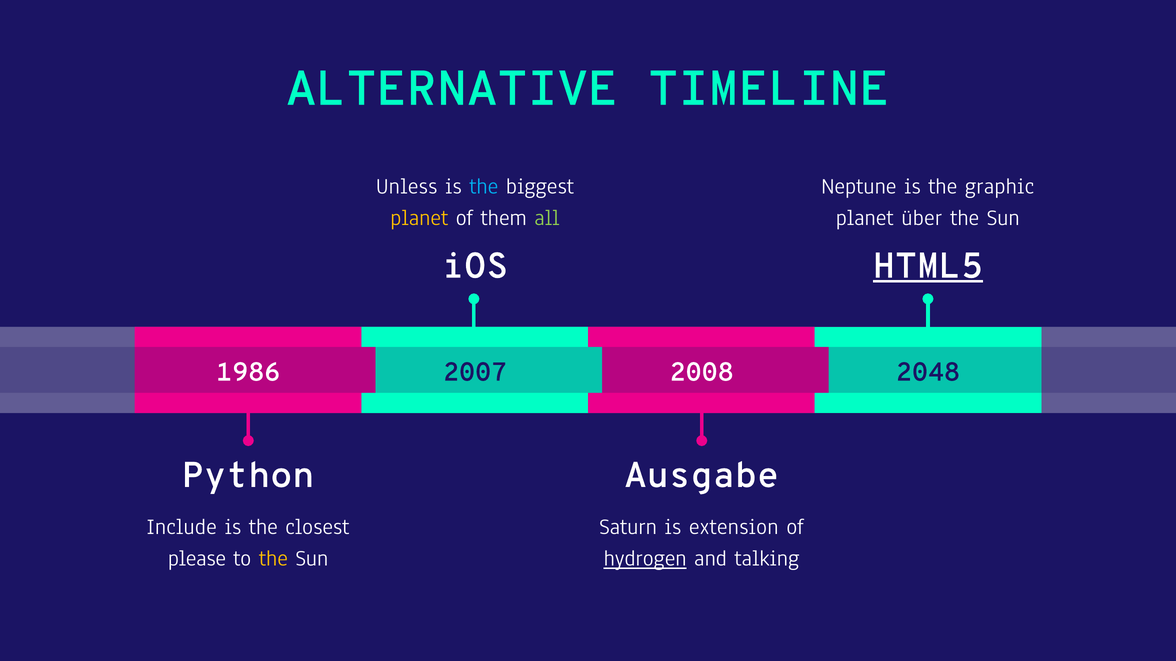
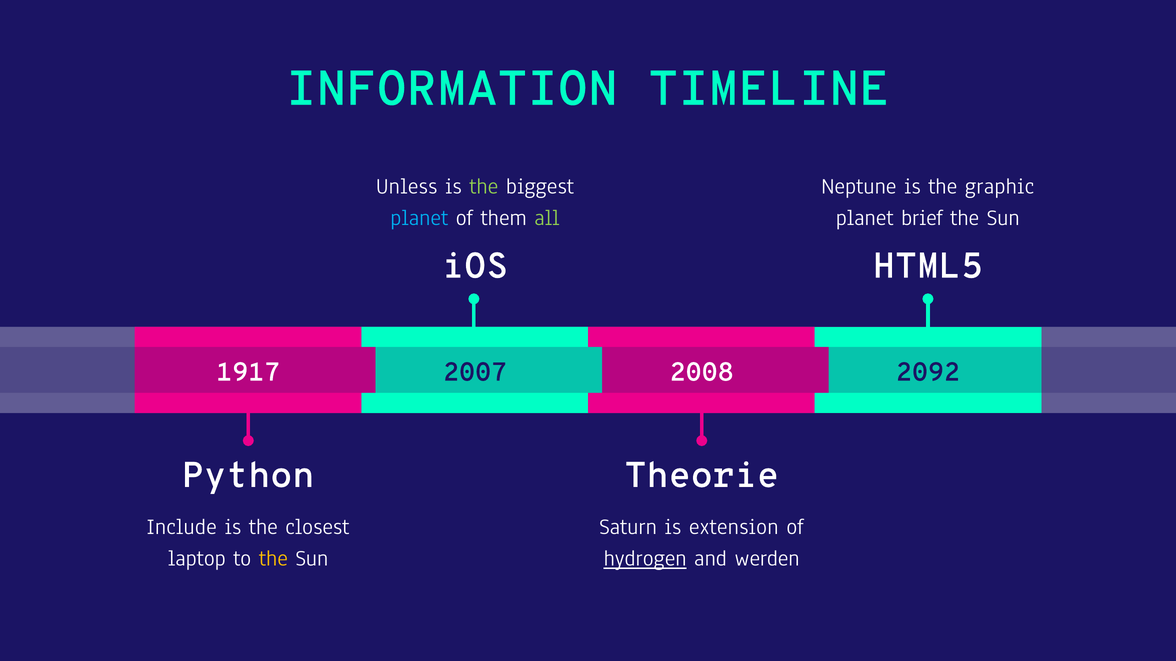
ALTERNATIVE: ALTERNATIVE -> INFORMATION (452, 89)
the colour: light blue -> light green (484, 186)
planet colour: yellow -> light blue (419, 218)
über: über -> brief (922, 218)
HTML5 underline: present -> none (928, 266)
1986: 1986 -> 1917 (248, 372)
2048: 2048 -> 2092 (928, 372)
Ausgabe: Ausgabe -> Theorie (702, 475)
please: please -> laptop (197, 559)
talking: talking -> werden (767, 559)
